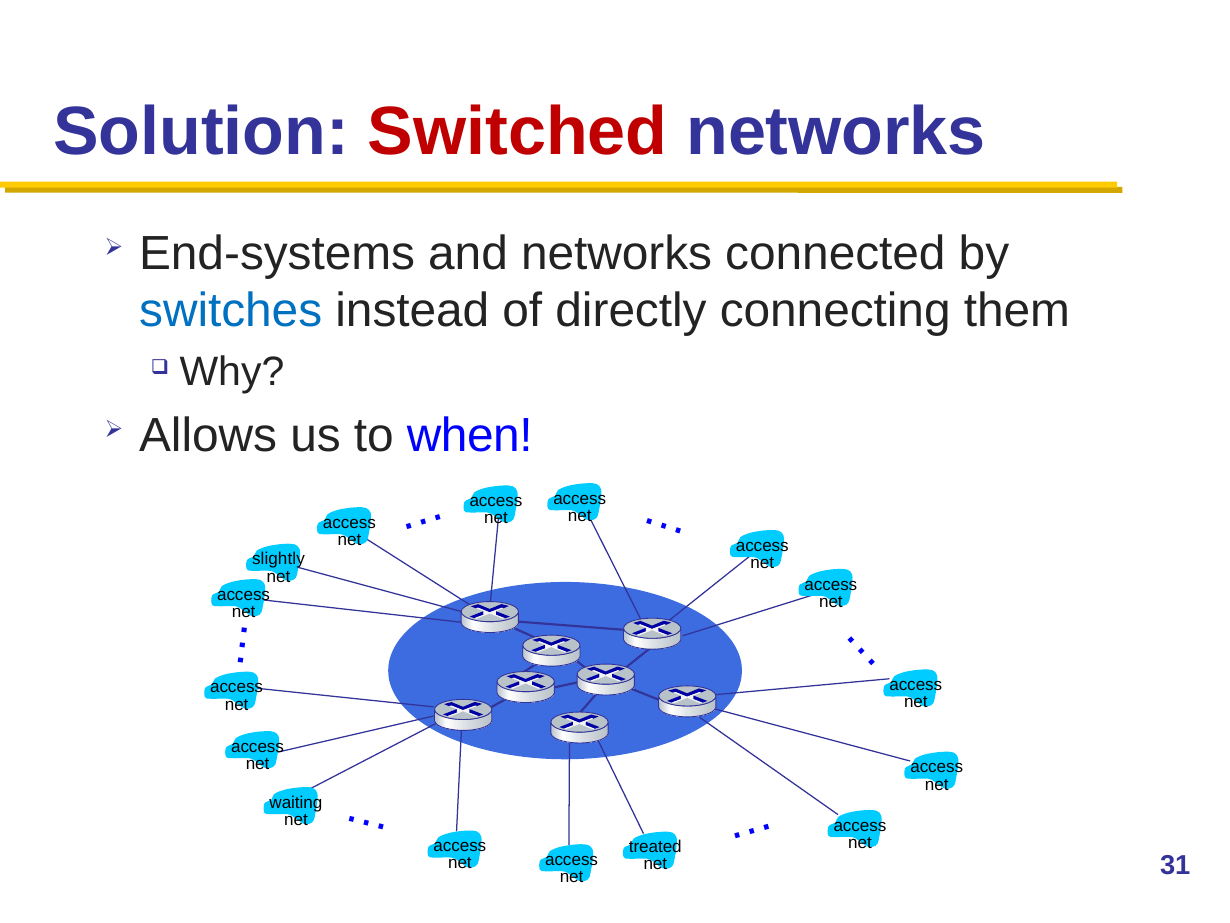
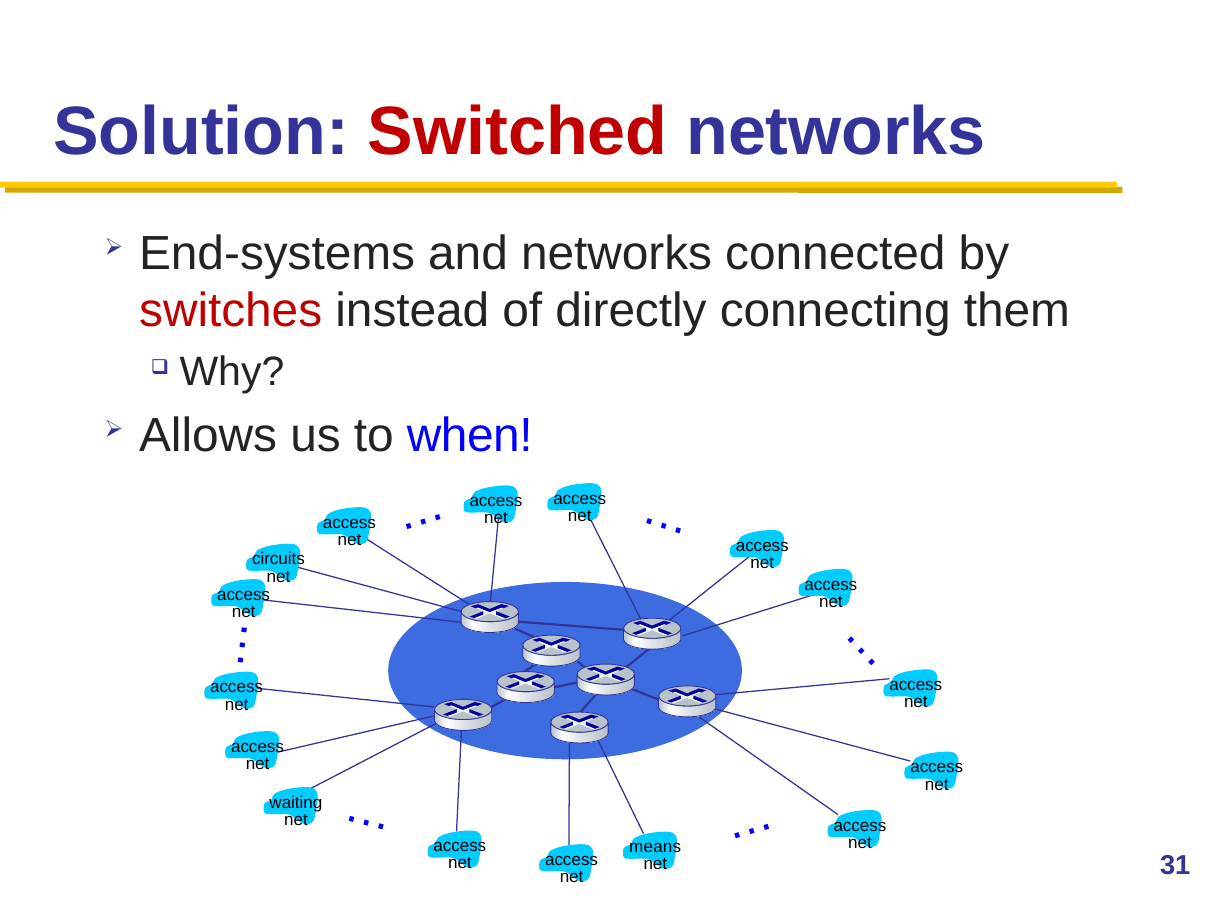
switches colour: blue -> red (231, 311)
slightly: slightly -> circuits (278, 559)
treated: treated -> means (655, 847)
